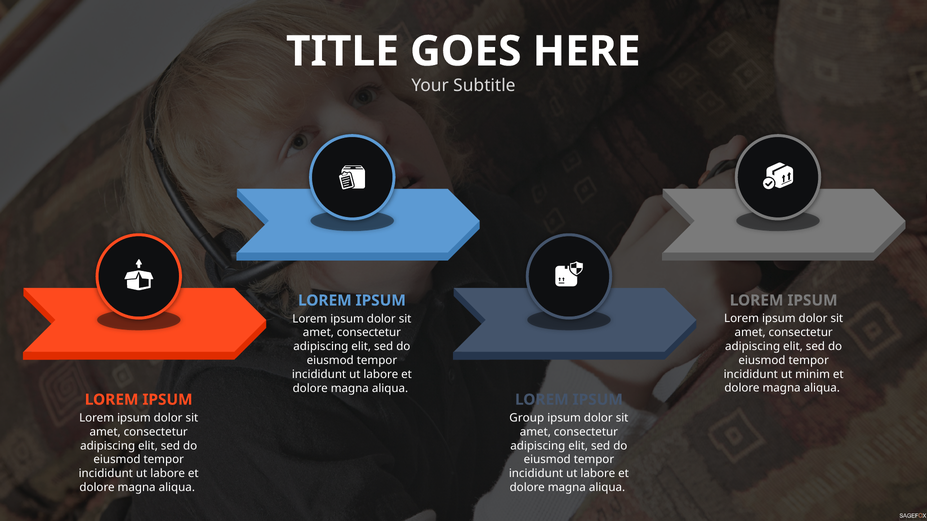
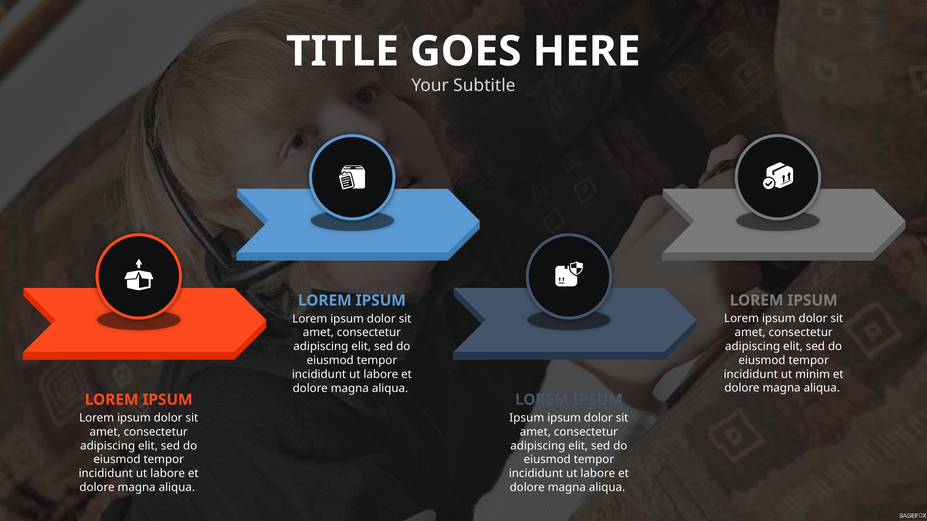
Group: Group -> Ipsum (527, 418)
